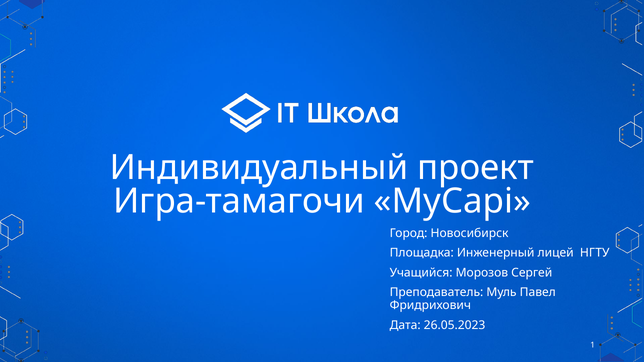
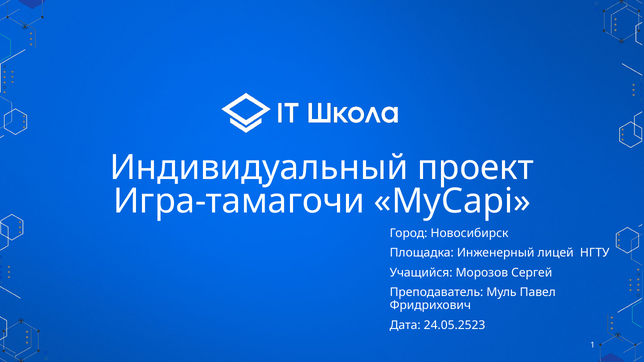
26.05.2023: 26.05.2023 -> 24.05.2523 (455, 325)
